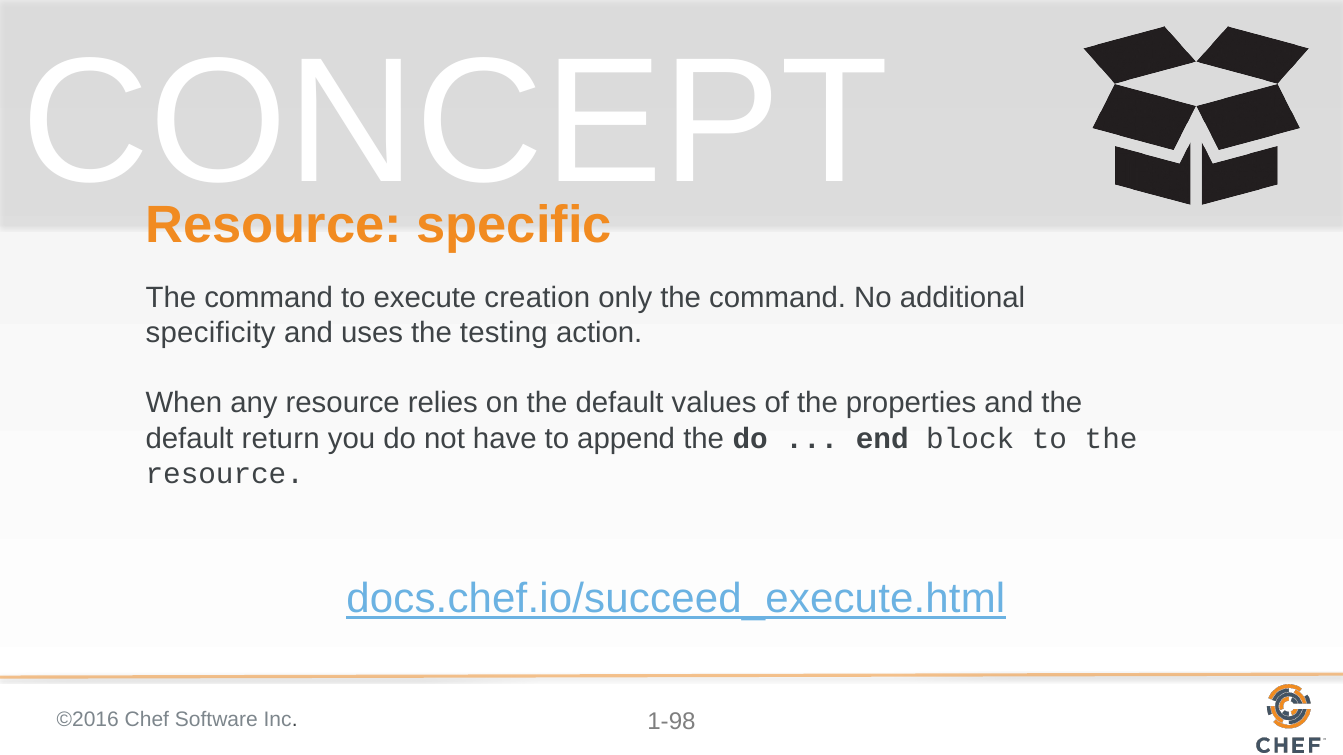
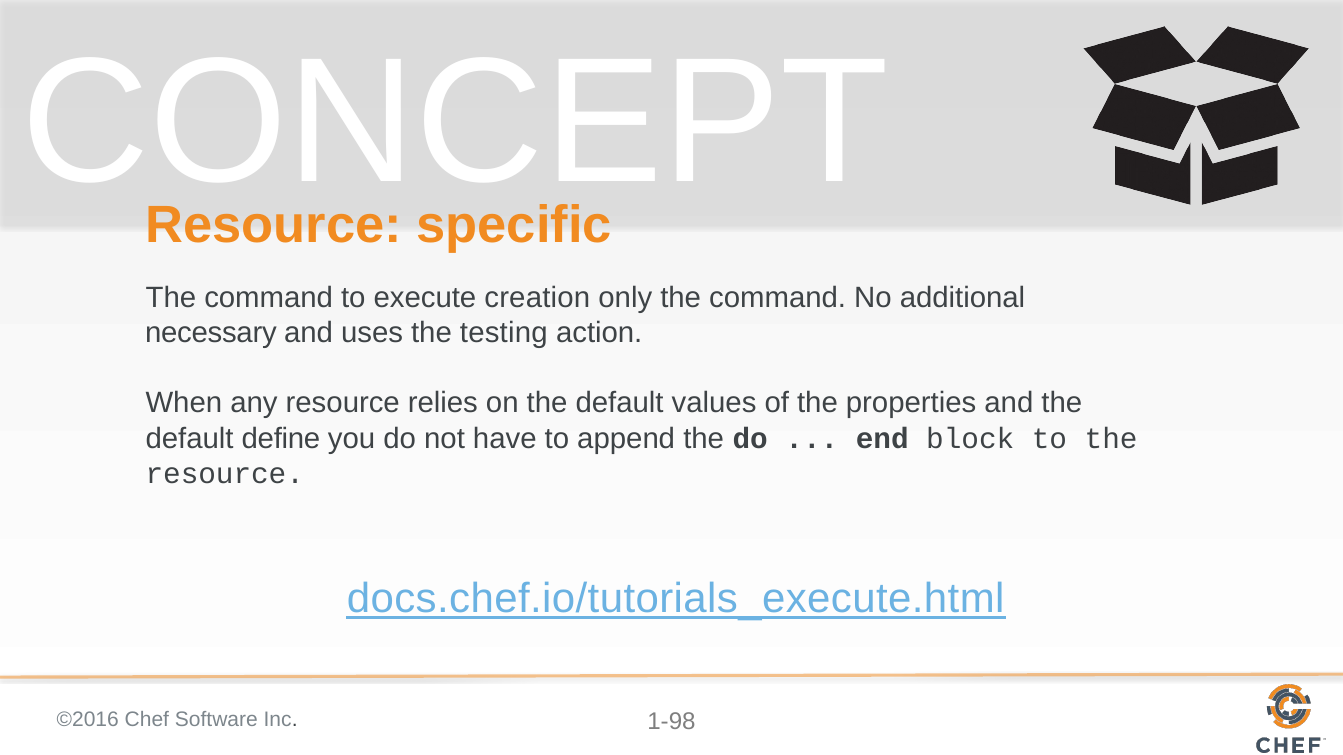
specificity: specificity -> necessary (211, 333)
return: return -> define (281, 439)
docs.chef.io/succeed_execute.html: docs.chef.io/succeed_execute.html -> docs.chef.io/tutorials_execute.html (676, 599)
